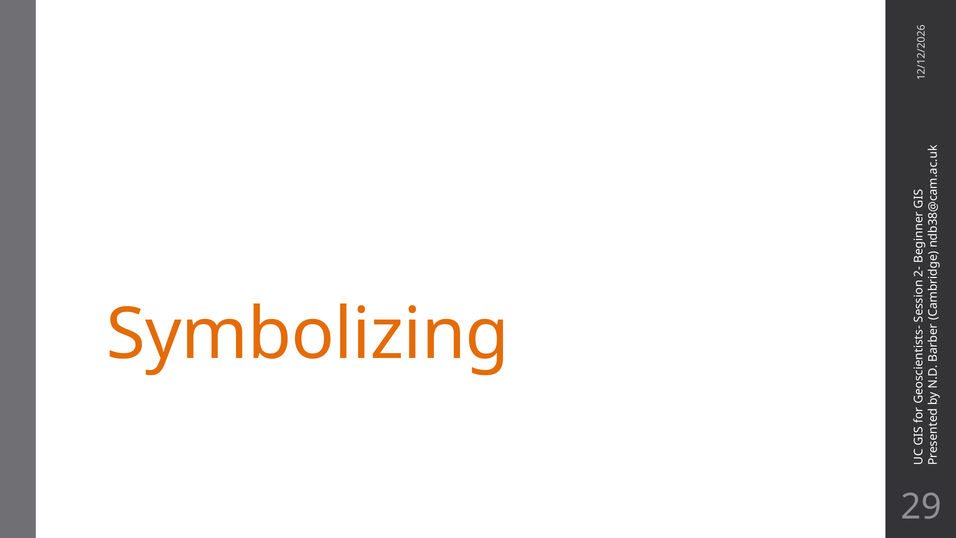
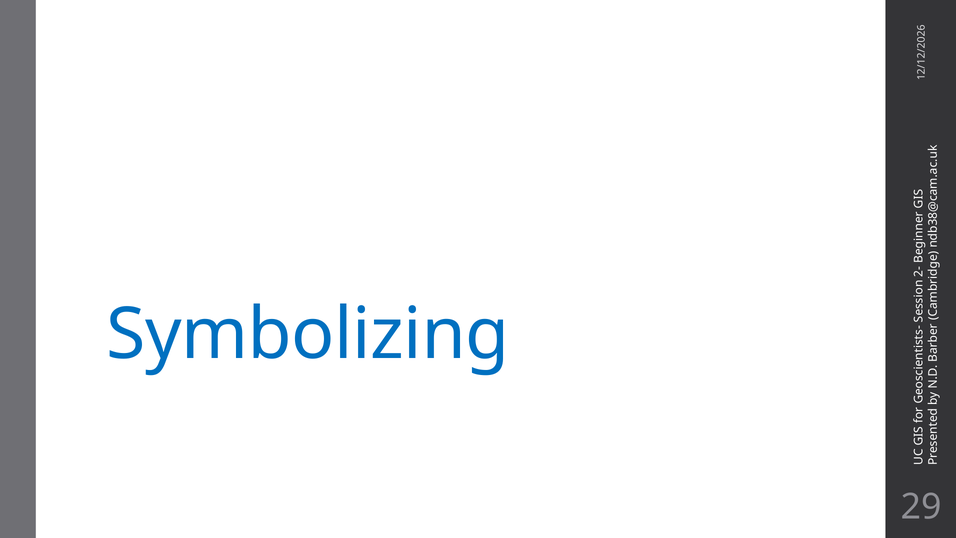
Symbolizing colour: orange -> blue (308, 335)
